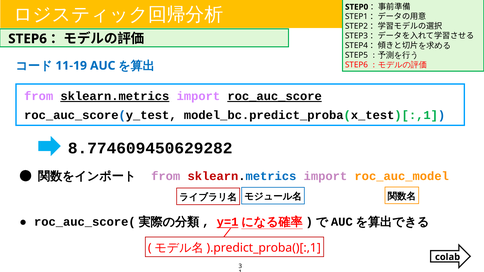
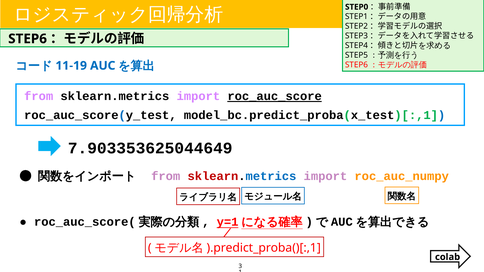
sklearn.metrics underline: present -> none (115, 96)
8.774609450629282: 8.774609450629282 -> 7.903353625044649 (150, 148)
roc_auc_model: roc_auc_model -> roc_auc_numpy (402, 176)
